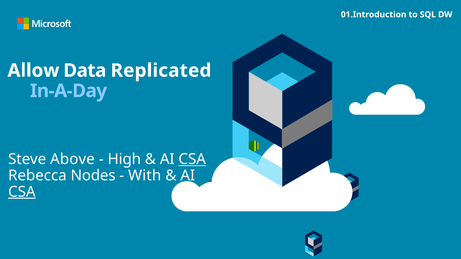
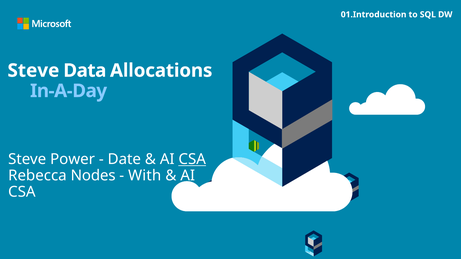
Allow: Allow -> Steve (33, 71)
Replicated: Replicated -> Allocations (161, 71)
Above: Above -> Power (73, 159)
High: High -> Date (124, 159)
CSA underline: present -> none (22, 192)
